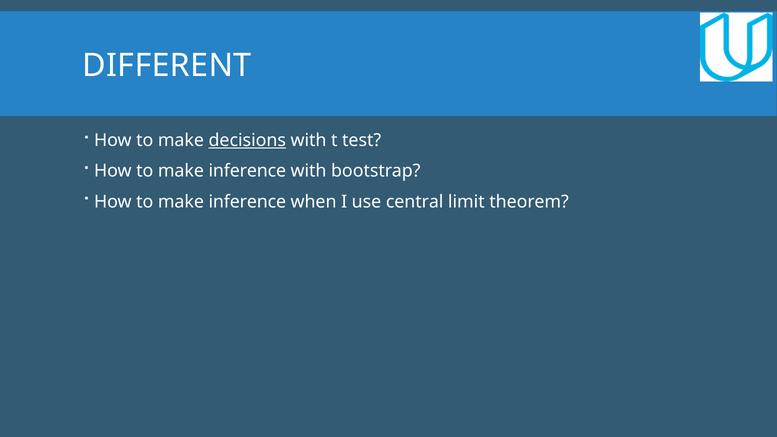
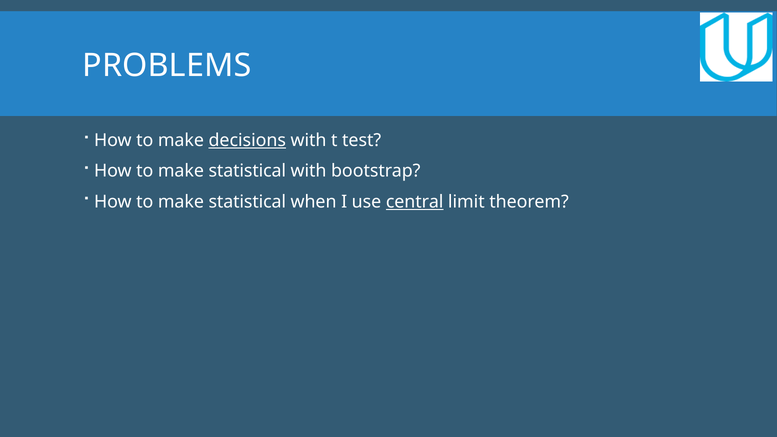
DIFFERENT: DIFFERENT -> PROBLEMS (167, 65)
inference: inference -> statistical (247, 171)
inference: inference -> statistical (247, 202)
central underline: none -> present (415, 202)
